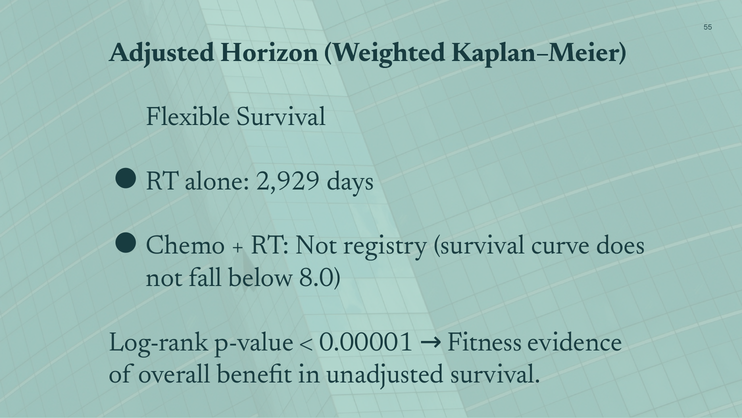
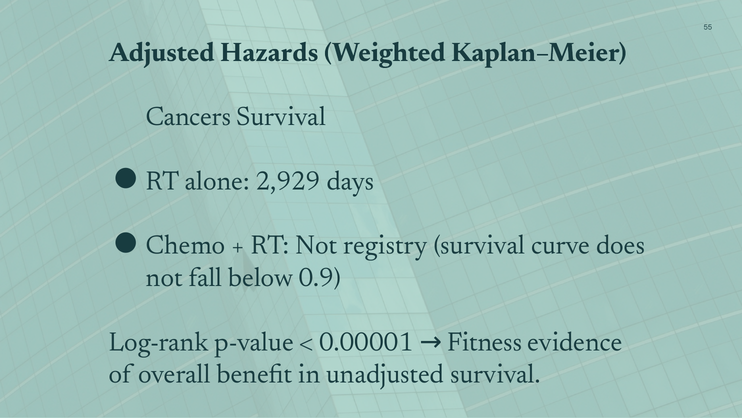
Horizon: Horizon -> Hazards (269, 52)
Flexible: Flexible -> Cancers (188, 116)
8.0: 8.0 -> 0.9 (320, 277)
